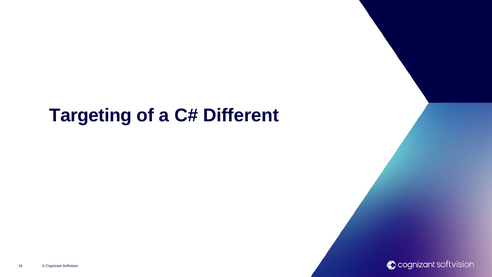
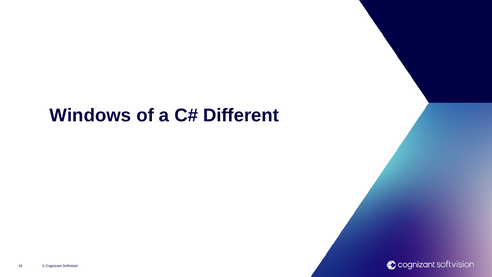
Targeting: Targeting -> Windows (90, 115)
